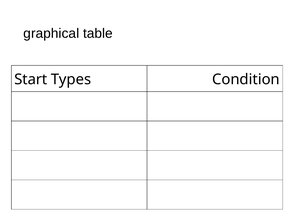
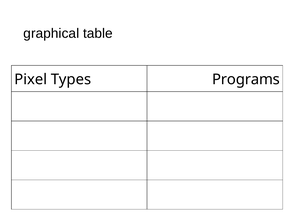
Start: Start -> Pixel (31, 79)
Condition: Condition -> Programs (246, 79)
